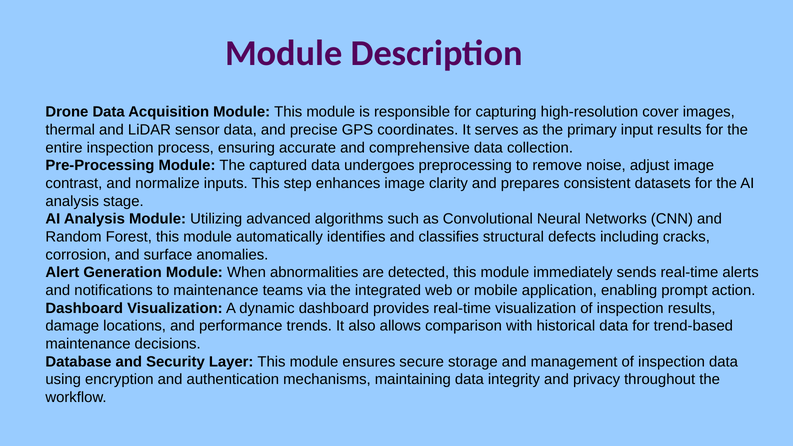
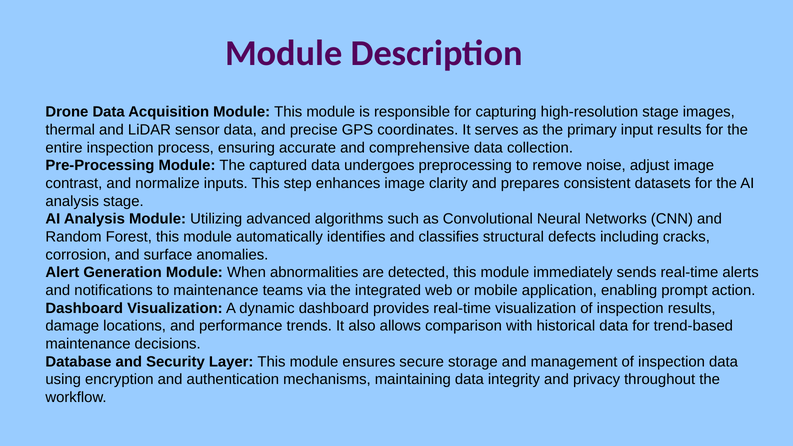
high-resolution cover: cover -> stage (661, 112)
